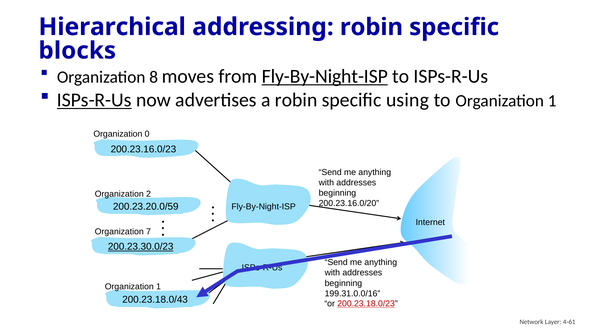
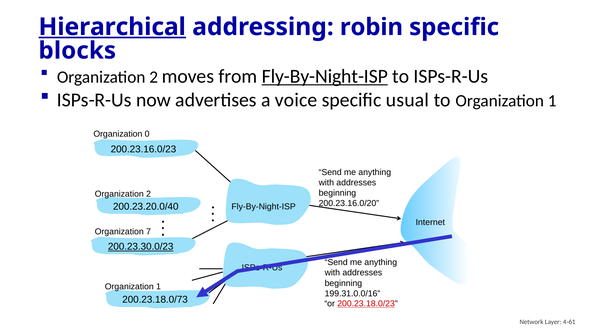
Hierarchical underline: none -> present (112, 27)
8: 8 -> 2 (154, 77)
ISPs-R-Us underline: present -> none (94, 100)
a robin: robin -> voice (296, 100)
using: using -> usual (407, 100)
200.23.20.0/59: 200.23.20.0/59 -> 200.23.20.0/40 (146, 206)
200.23.18.0/43: 200.23.18.0/43 -> 200.23.18.0/73 (155, 299)
